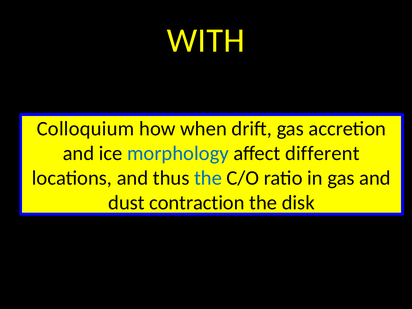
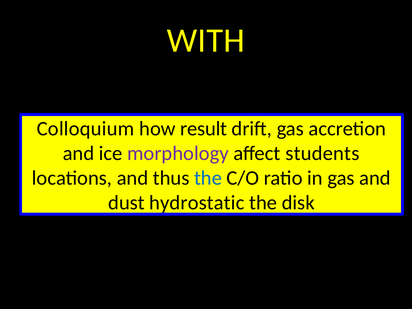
when: when -> result (204, 129)
morphology colour: blue -> purple (178, 153)
different: different -> students (322, 153)
contraction: contraction -> hydrostatic (197, 203)
